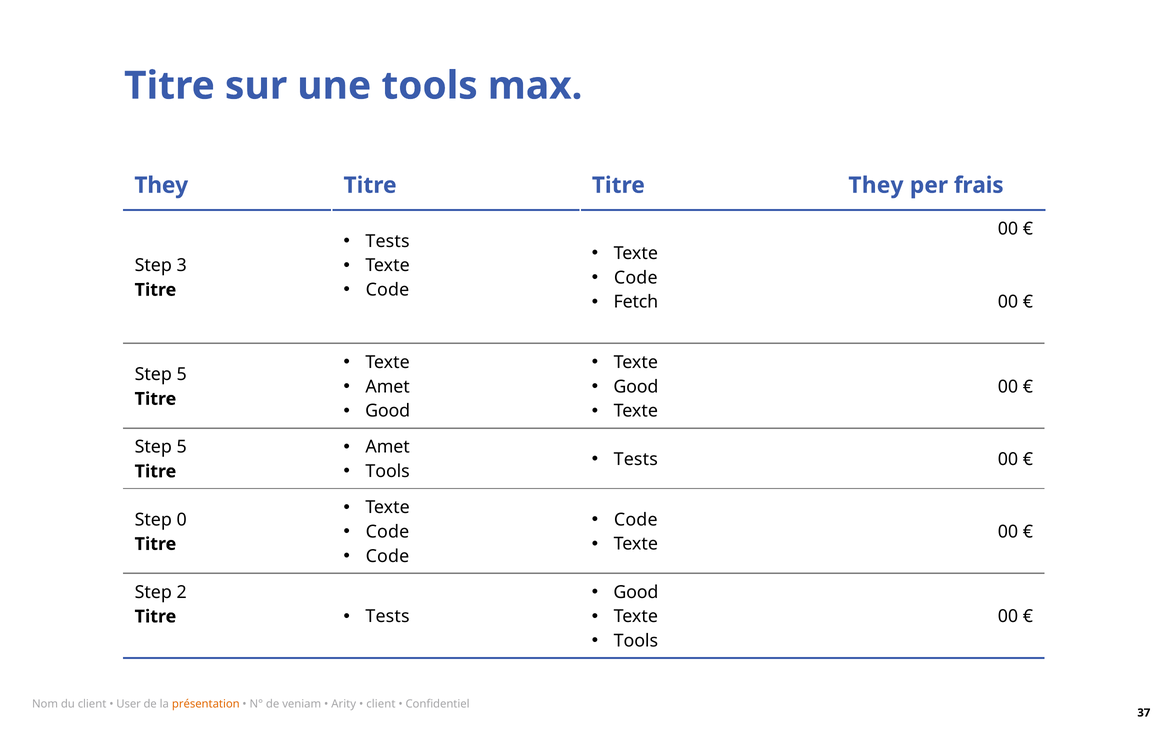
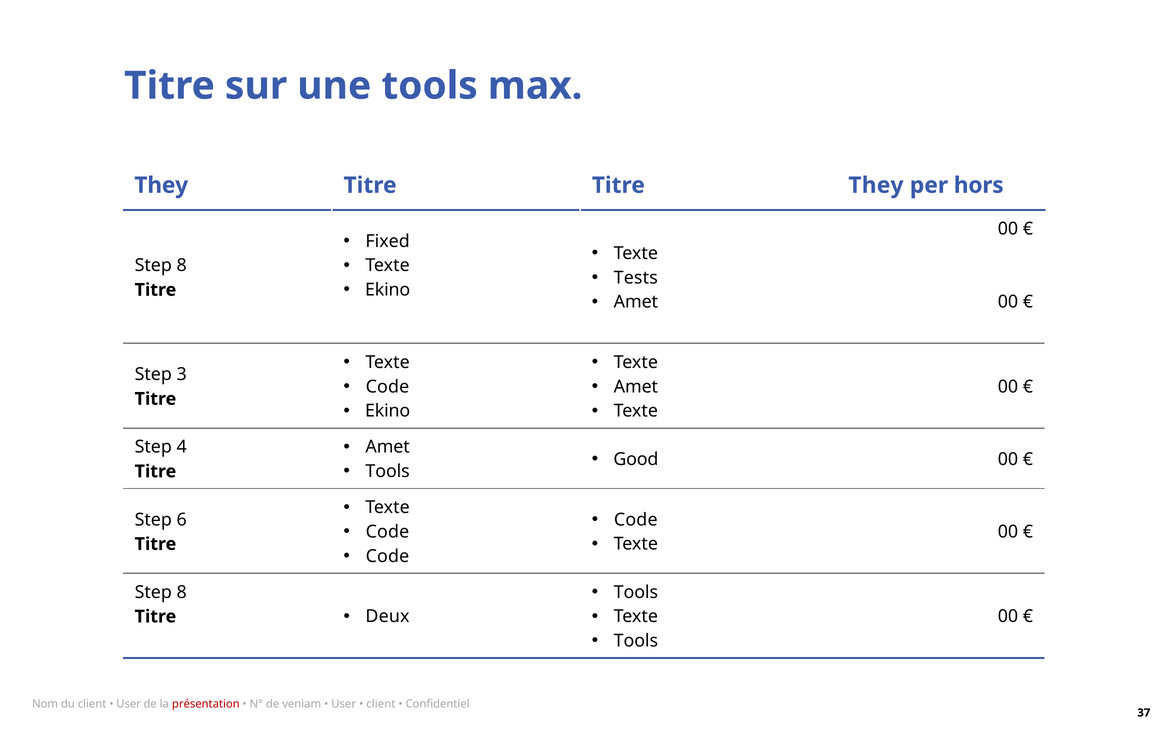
frais: frais -> hors (979, 185)
Tests: Tests -> Fixed (388, 241)
3: 3 -> 8 (182, 266)
Code: Code -> Tests (636, 278)
Code: Code -> Ekino (388, 290)
Fetch: Fetch -> Amet (636, 302)
5: 5 -> 3 (182, 375)
Amet: Amet -> Code (387, 387)
Good: Good -> Amet (636, 387)
Good: Good -> Ekino (388, 411)
5: 5 -> 4 (182, 447)
Tests: Tests -> Good (636, 459)
0: 0 -> 6 (182, 520)
Good: Good -> Tools (636, 592)
2: 2 -> 8 (182, 592)
Tests: Tests -> Deux (387, 617)
présentation colour: orange -> red (206, 704)
Arity: Arity -> User (344, 704)
